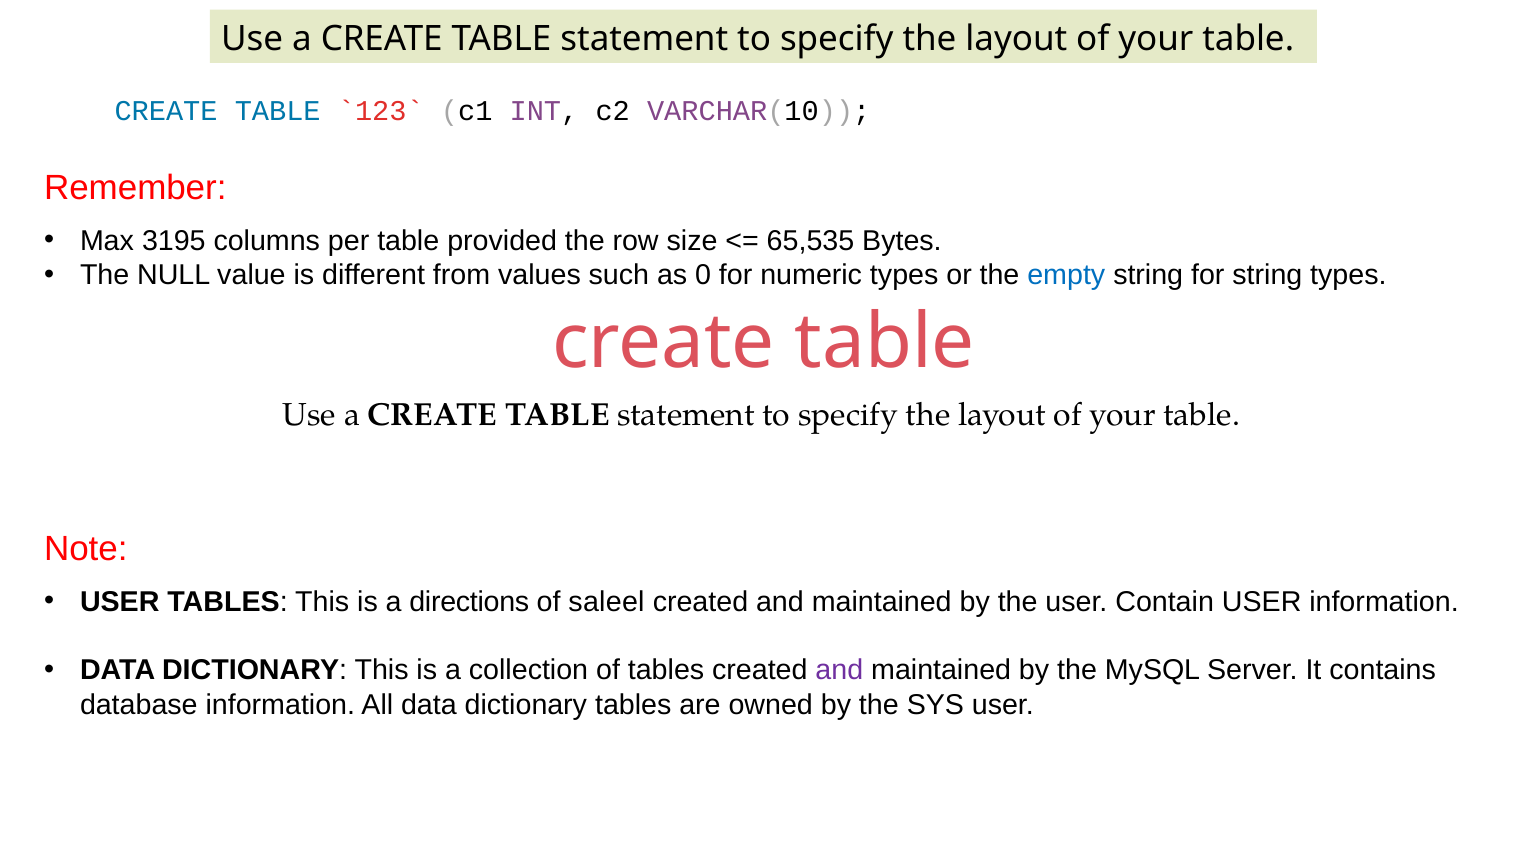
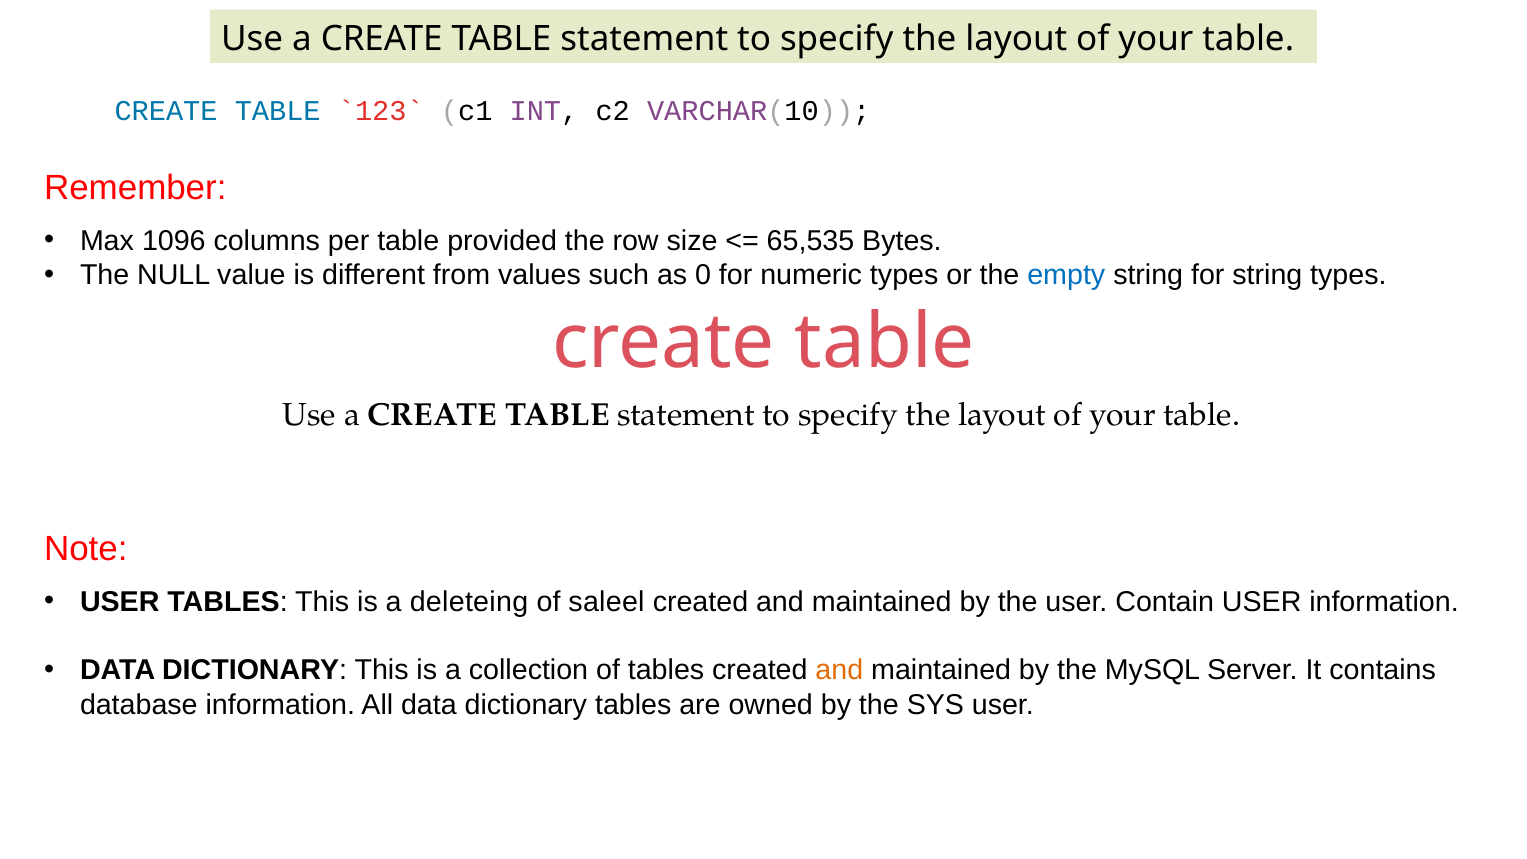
3195: 3195 -> 1096 (174, 241)
directions: directions -> deleteing (469, 602)
and colour: purple -> orange (839, 670)
